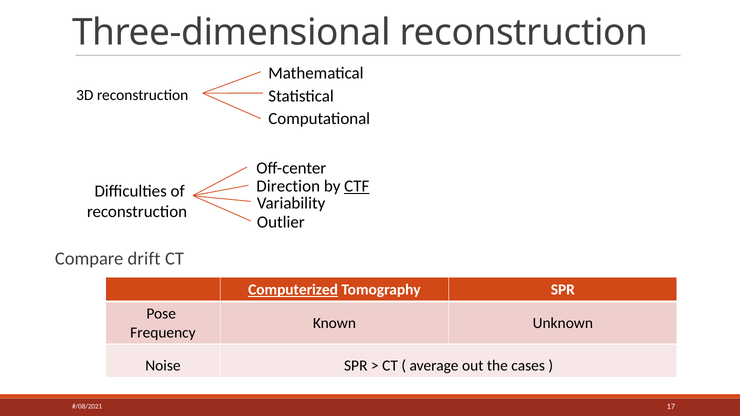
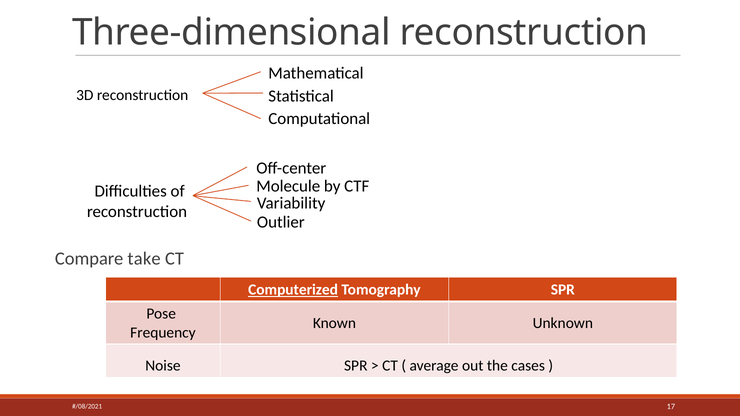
Direction: Direction -> Molecule (288, 186)
CTF underline: present -> none (357, 186)
drift: drift -> take (144, 259)
